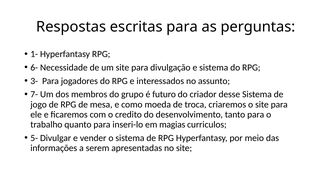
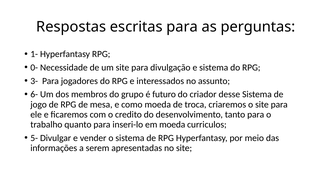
6-: 6- -> 0- (34, 68)
7-: 7- -> 6- (34, 94)
em magias: magias -> moeda (172, 125)
